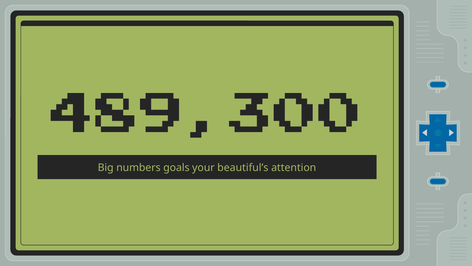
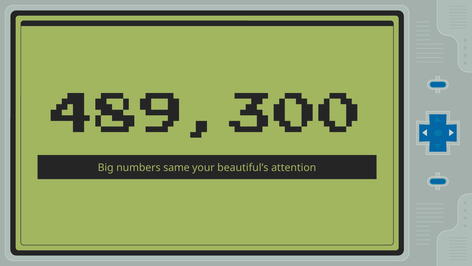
goals: goals -> same (176, 167)
